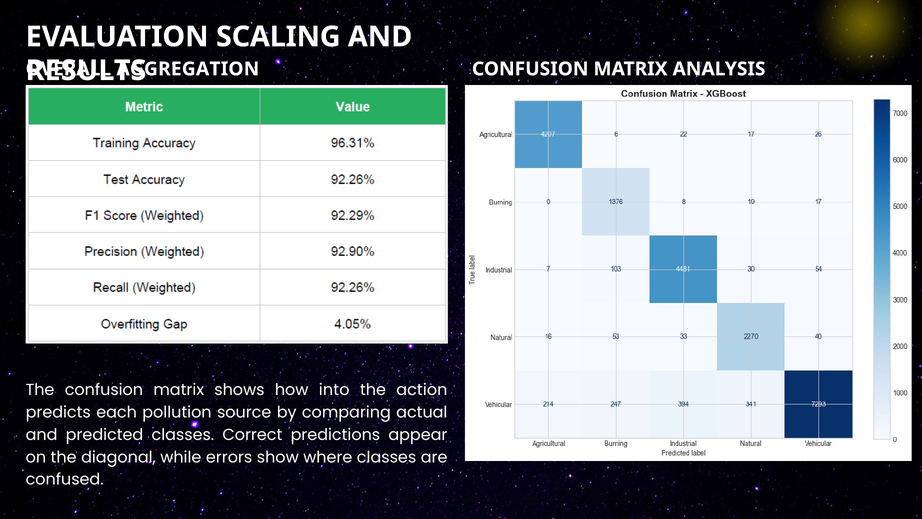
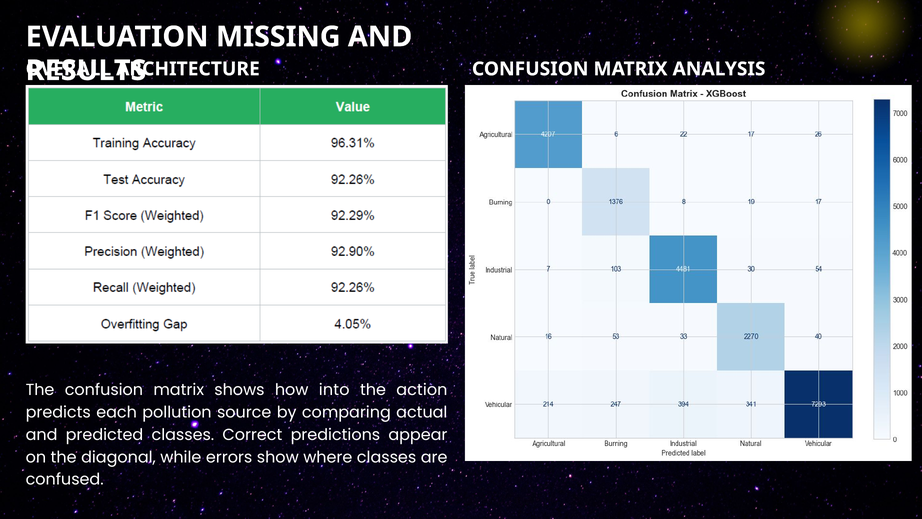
SCALING: SCALING -> MISSING (278, 37)
AGGREGATION: AGGREGATION -> ARCHITECTURE (188, 69)
